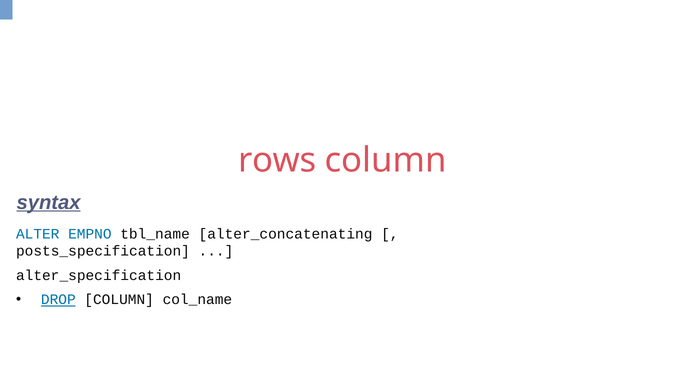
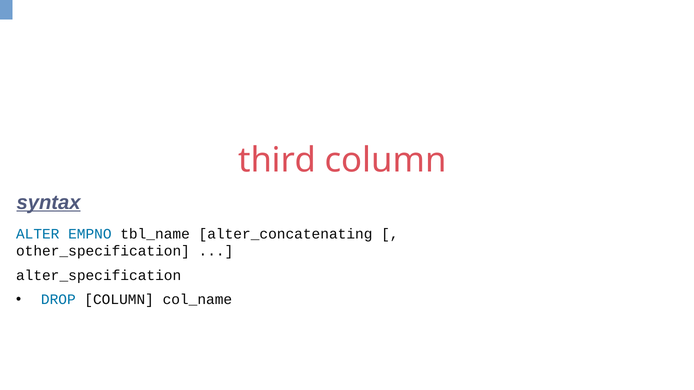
rows: rows -> third (277, 160)
posts_specification: posts_specification -> other_specification (103, 251)
DROP underline: present -> none (58, 300)
